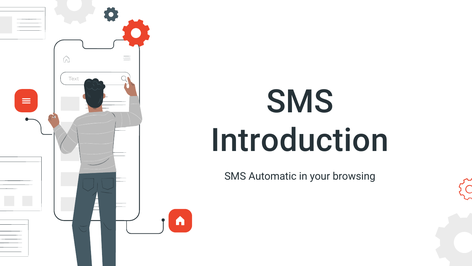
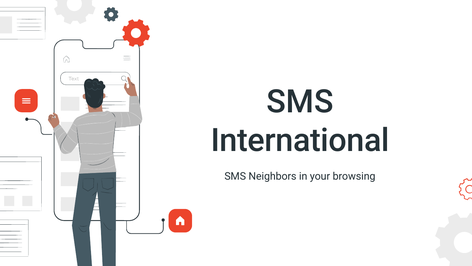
Introduction: Introduction -> International (300, 140)
Automatic: Automatic -> Neighbors (273, 176)
